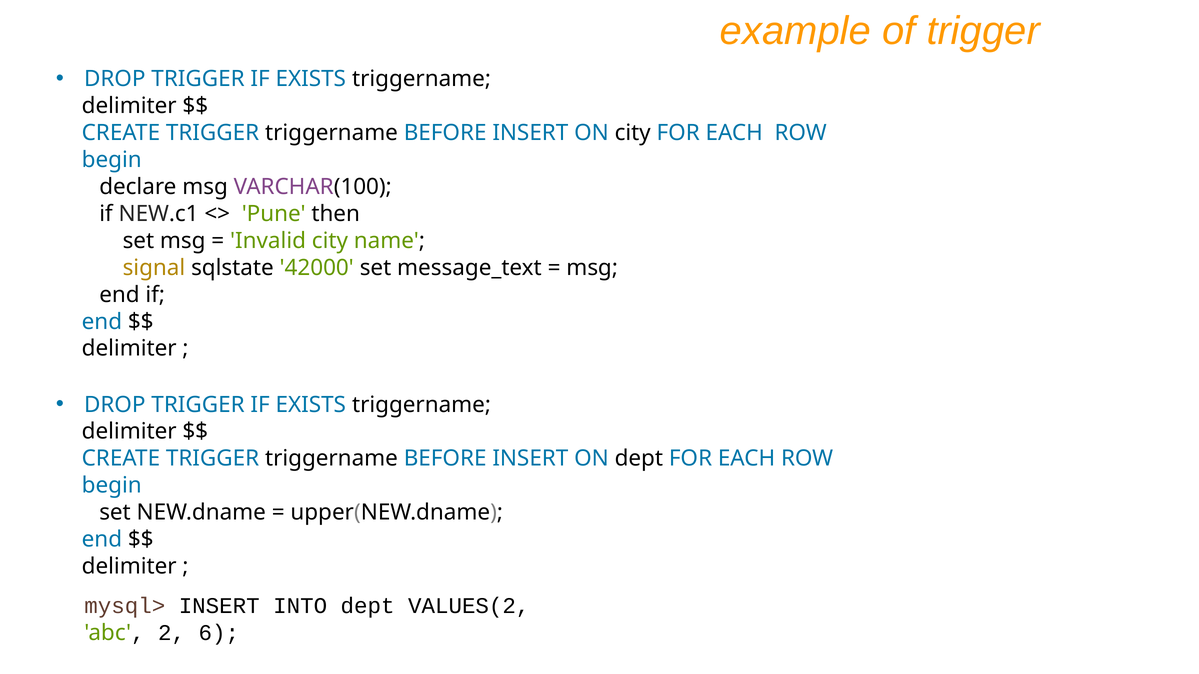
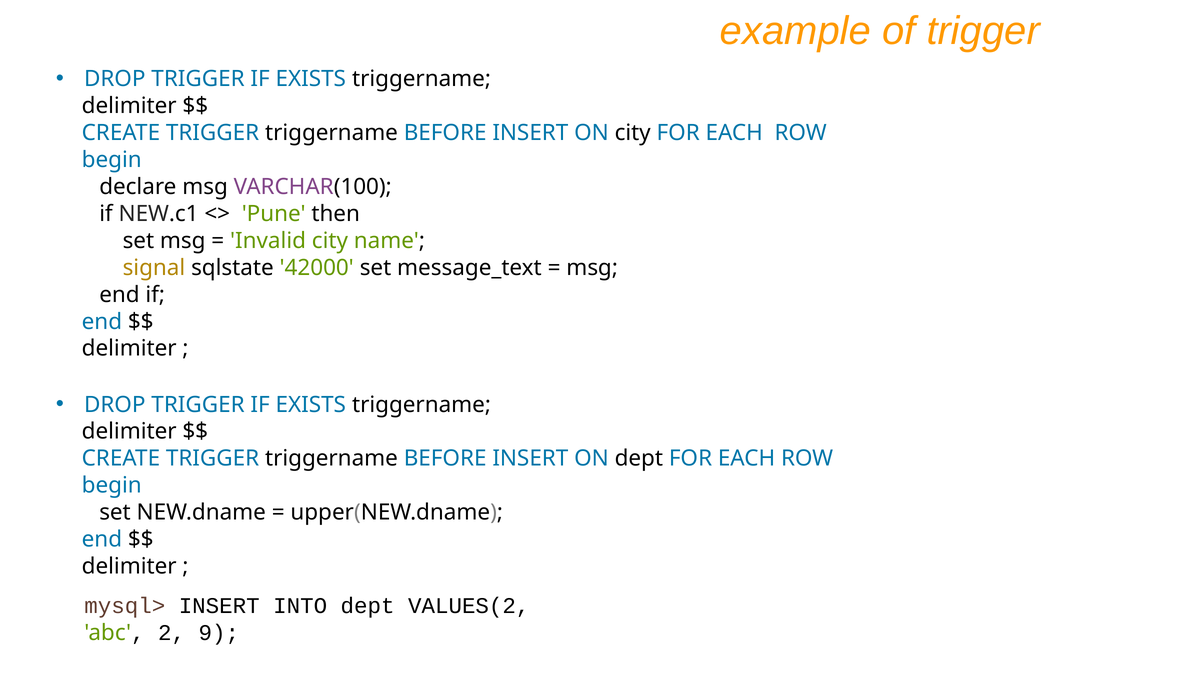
6: 6 -> 9 (219, 633)
